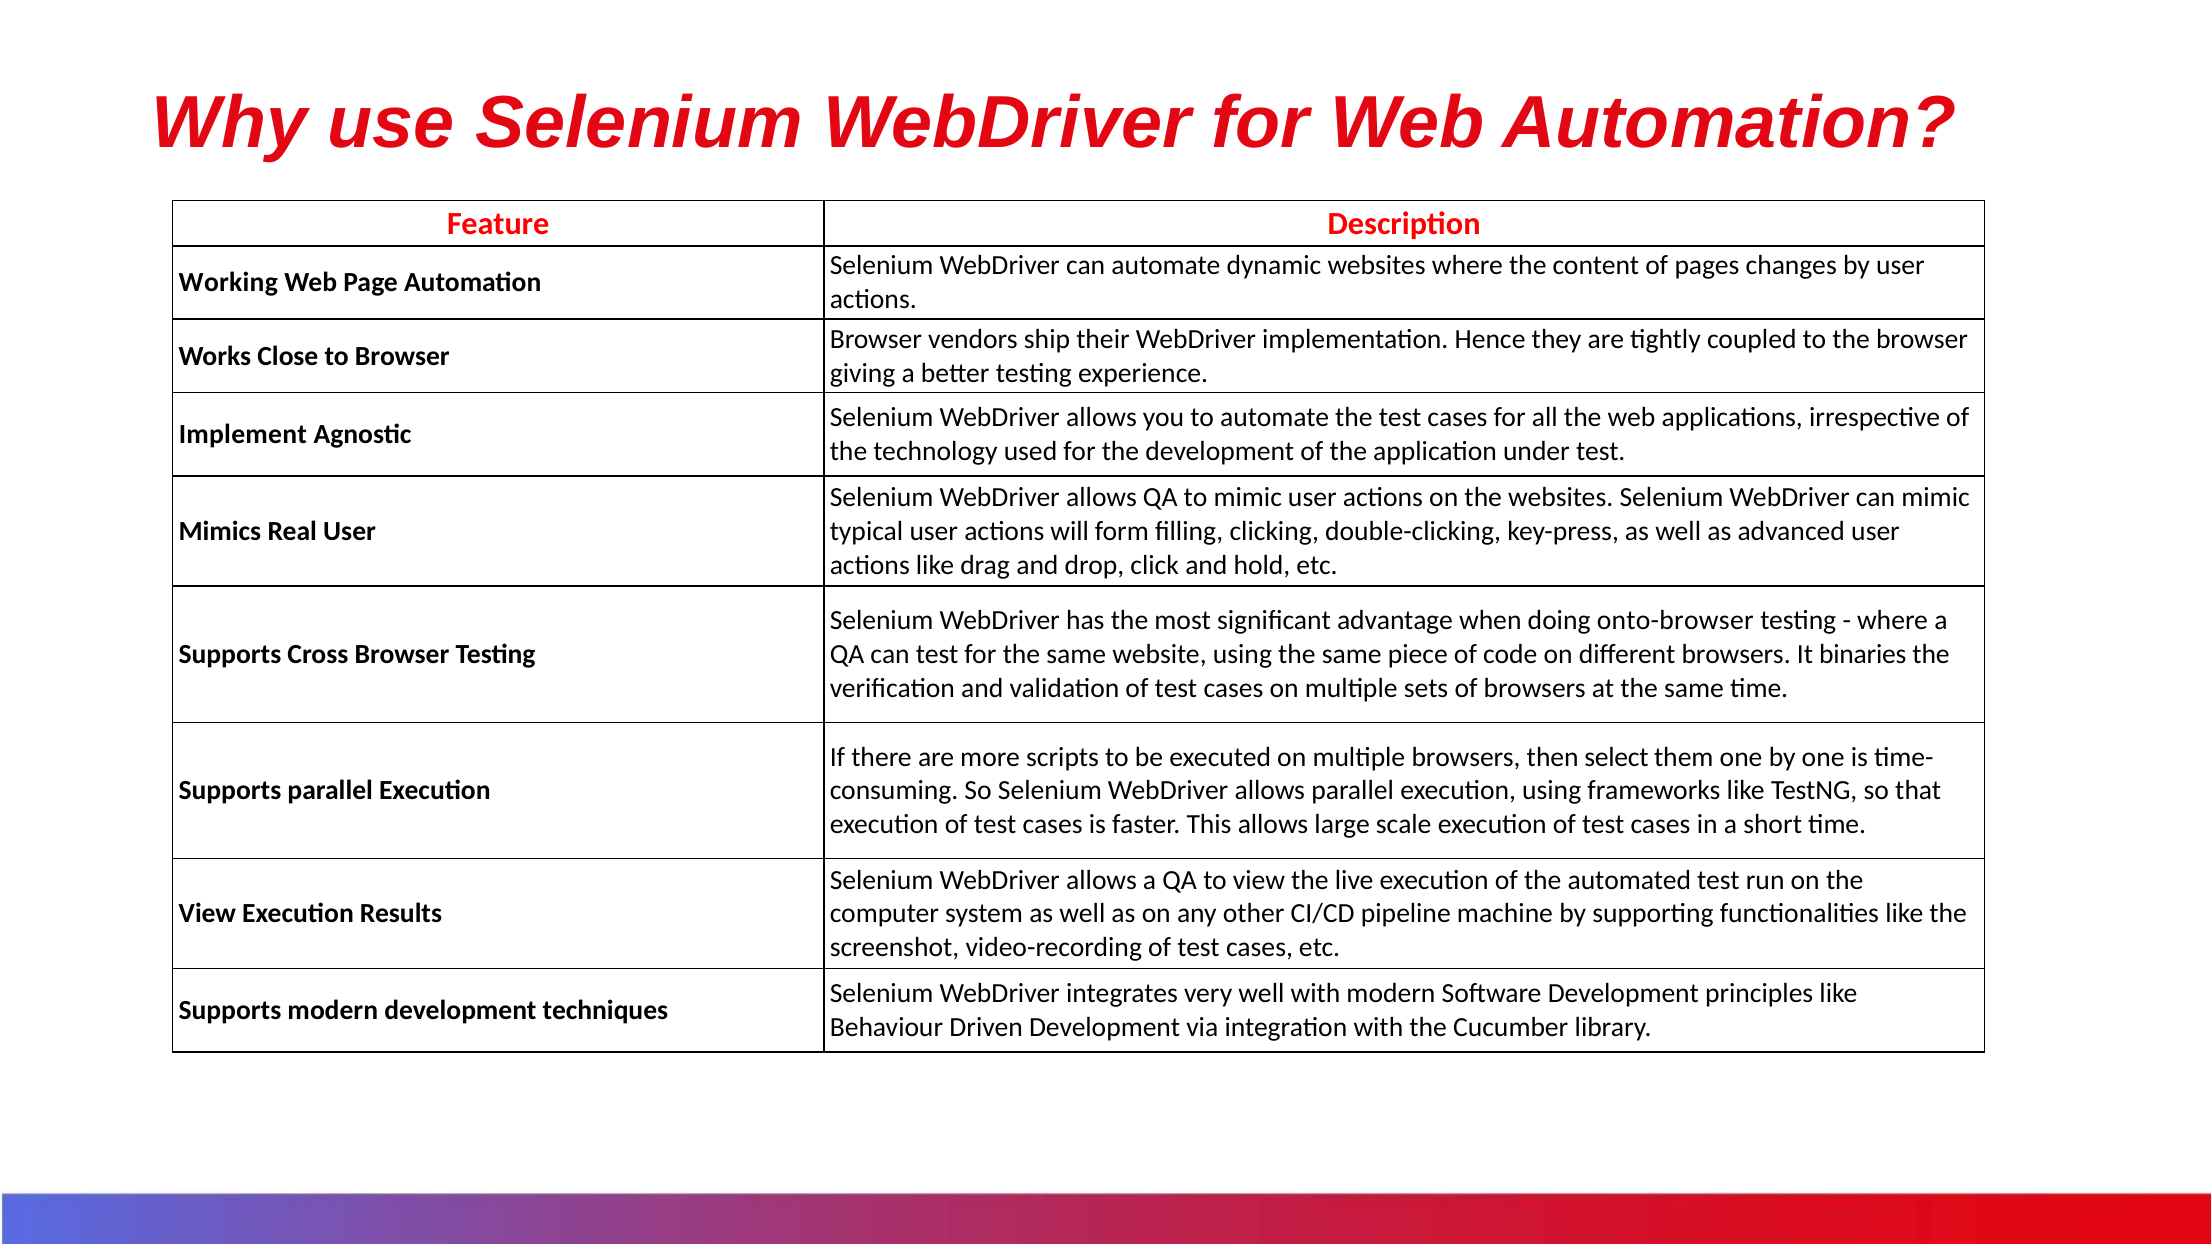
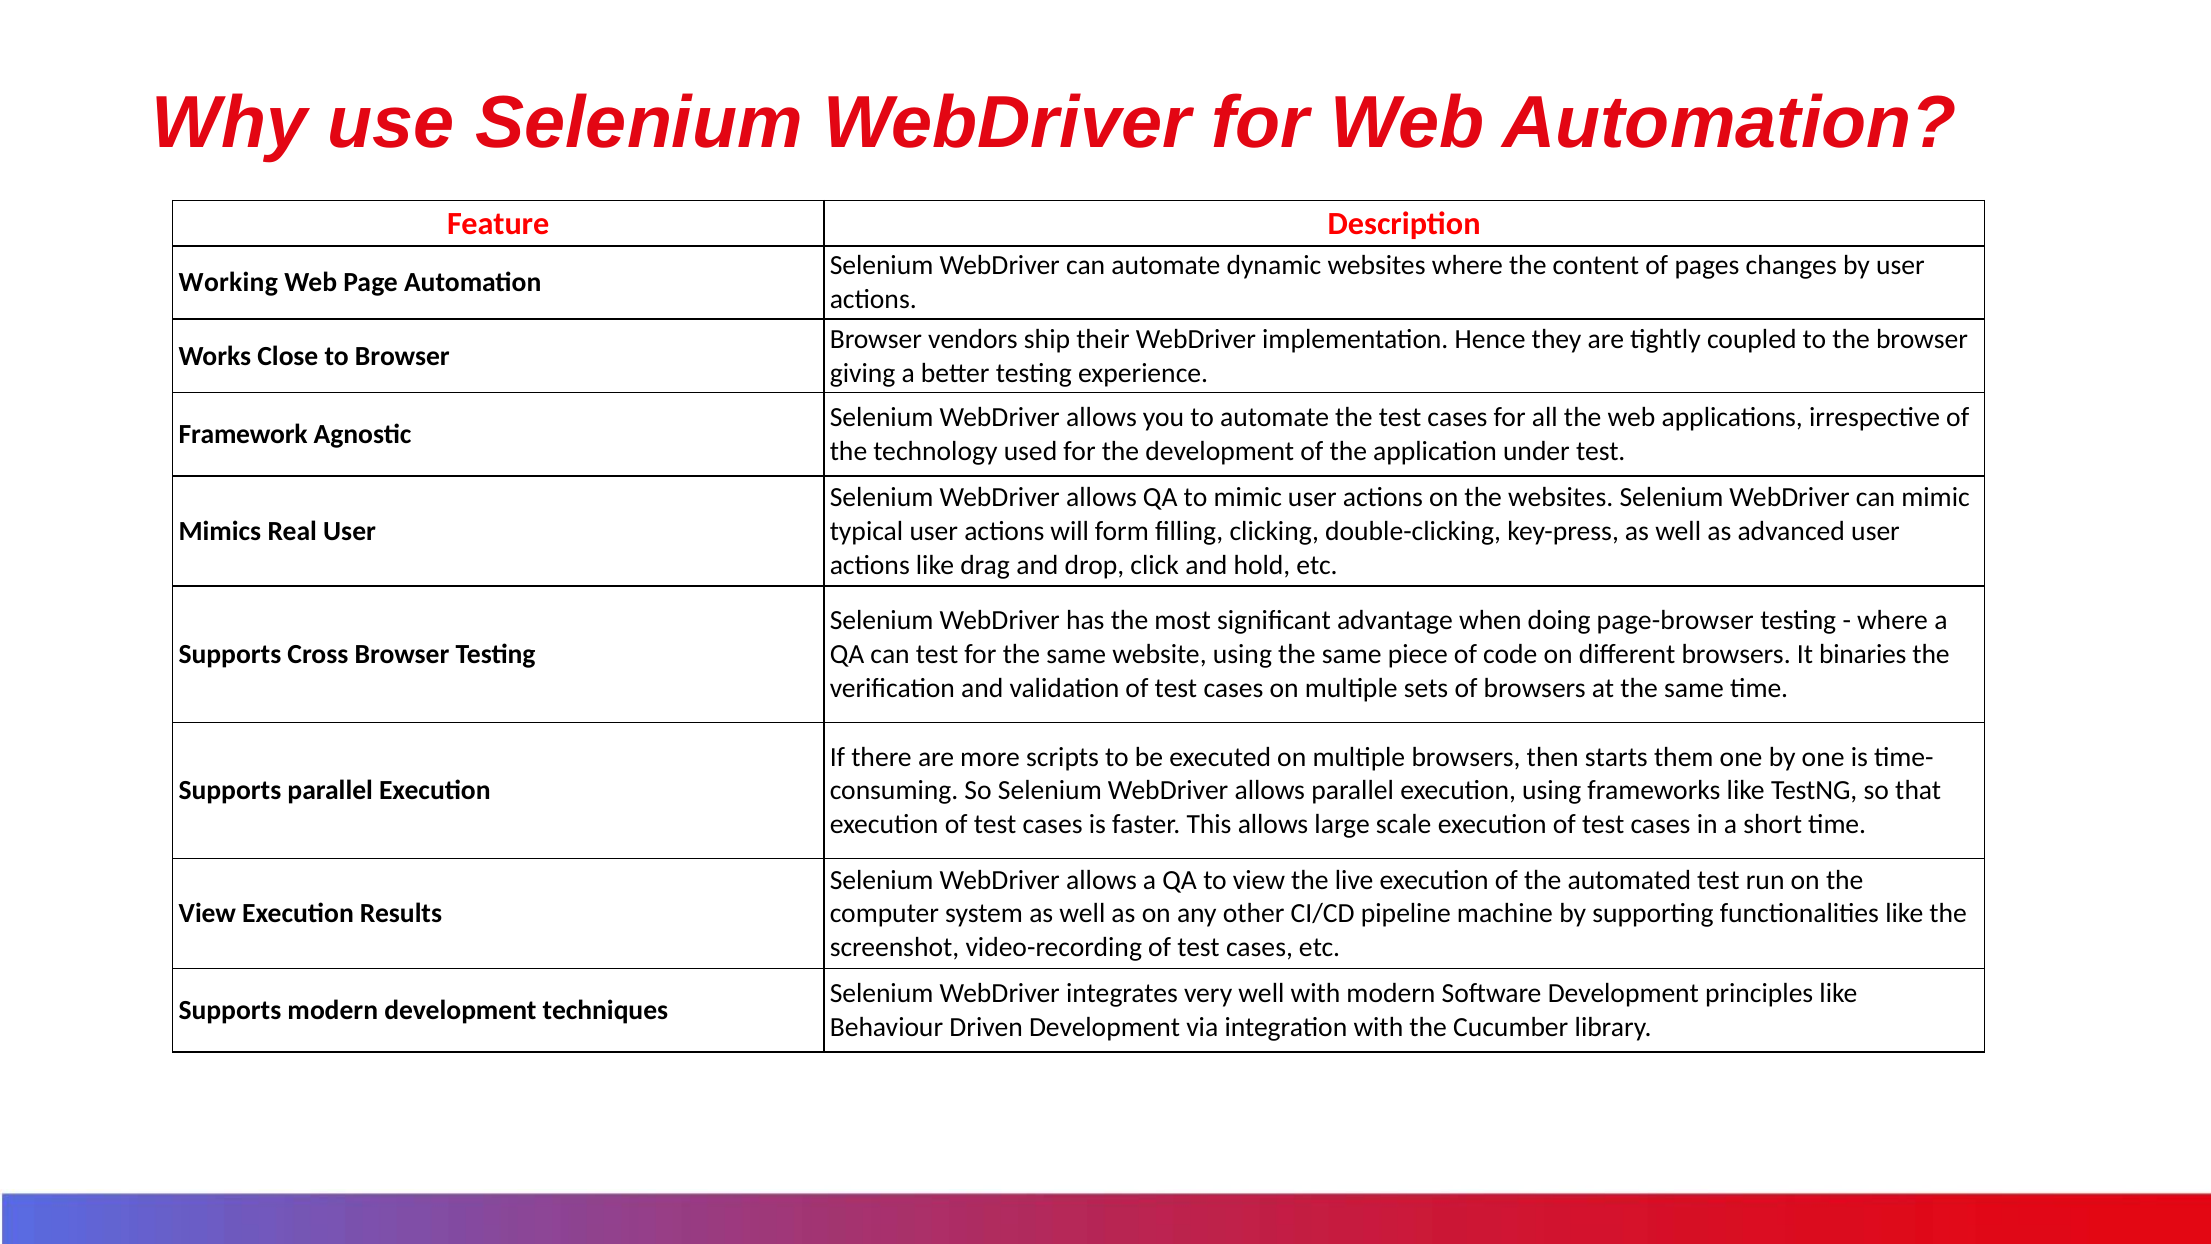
Implement: Implement -> Framework (243, 434)
onto-browser: onto-browser -> page-browser (1675, 621)
select: select -> starts (1616, 757)
